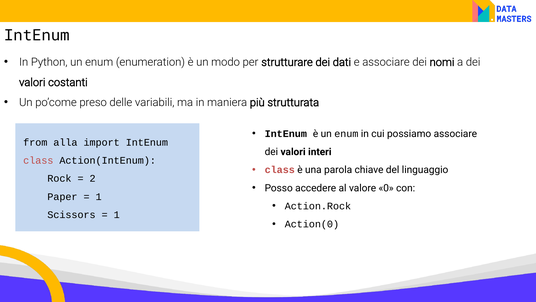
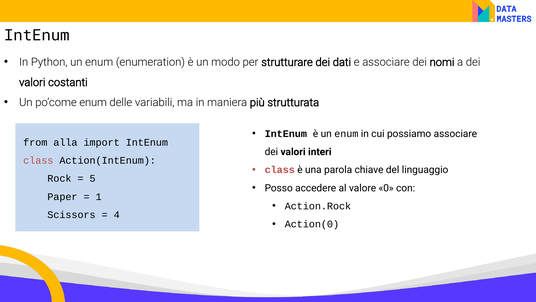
po’come preso: preso -> enum (93, 102)
2: 2 -> 5 (93, 178)
1: 1 -> 4 (117, 215)
